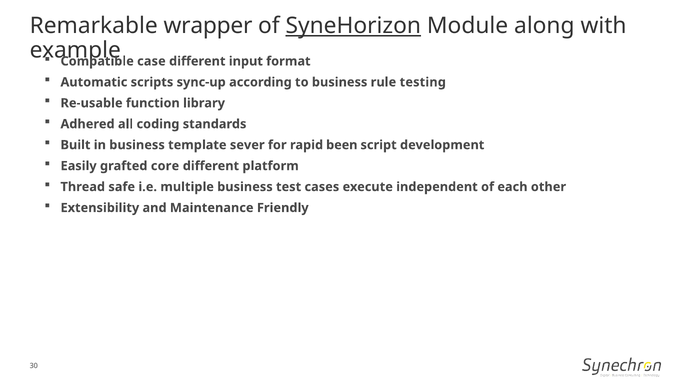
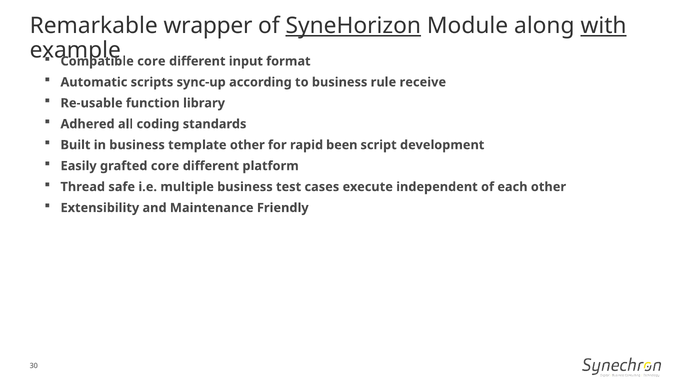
with underline: none -> present (604, 26)
case: case -> core (151, 61)
testing: testing -> receive (423, 82)
template sever: sever -> other (247, 145)
